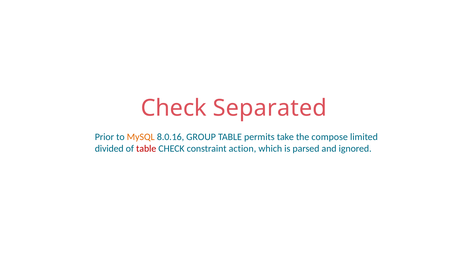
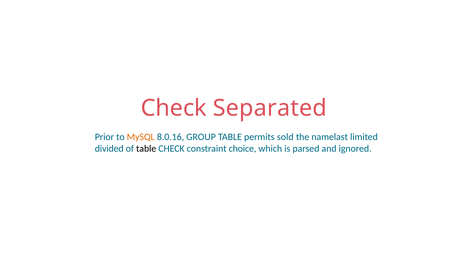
take: take -> sold (285, 137)
compose: compose -> namelast (330, 137)
table colour: red -> black (146, 149)
action: action -> choice (243, 149)
